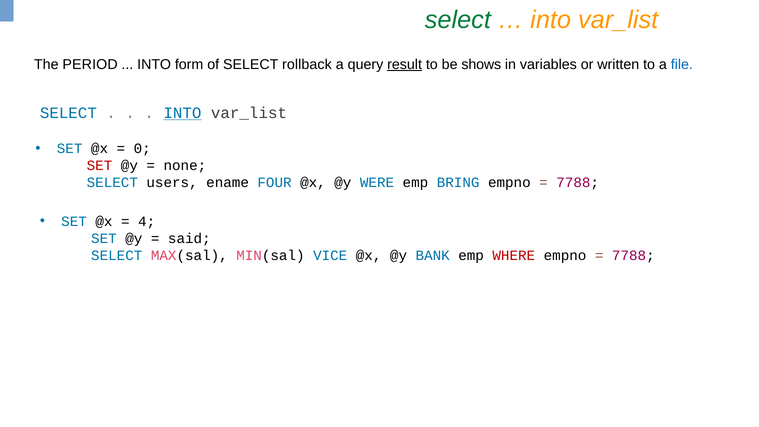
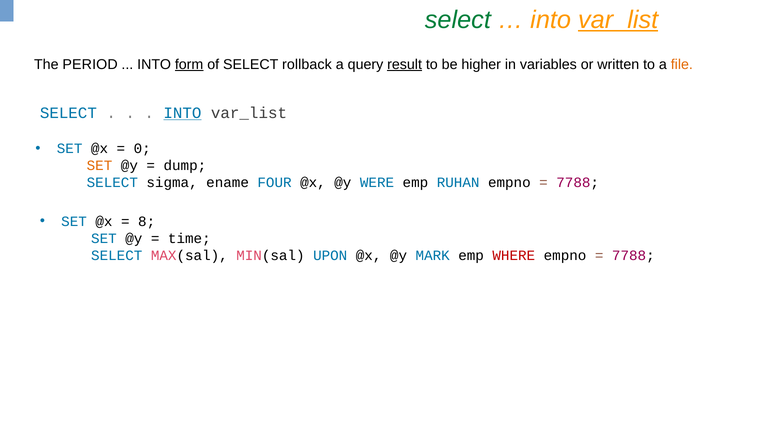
var_list underline: none -> present (618, 20)
form underline: none -> present (189, 64)
shows: shows -> higher (481, 64)
file colour: blue -> orange (682, 64)
SET colour: red -> orange (99, 166)
none: none -> dump (185, 166)
users: users -> sigma (172, 183)
BRING: BRING -> RUHAN (458, 183)
4: 4 -> 8 (147, 221)
said: said -> time (189, 239)
VICE: VICE -> UPON (330, 256)
BANK: BANK -> MARK (433, 256)
